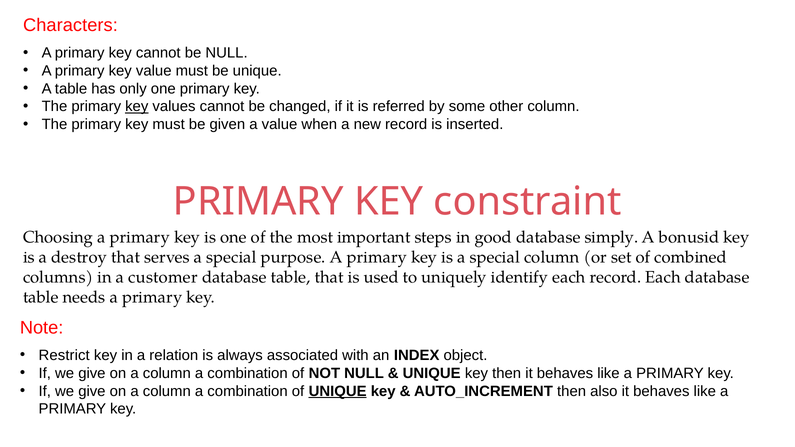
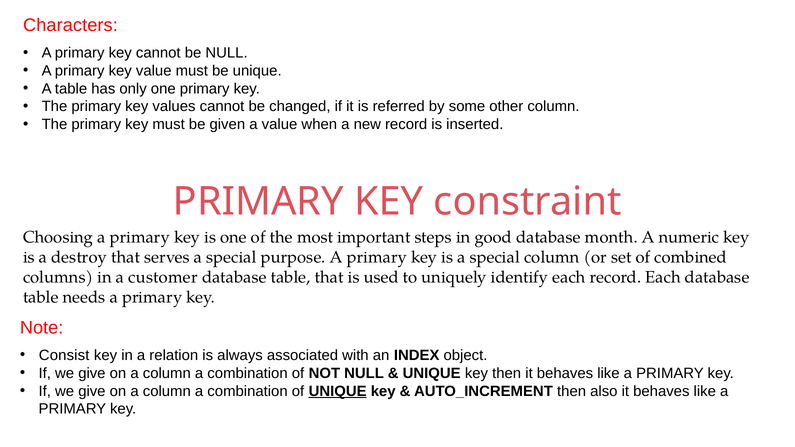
key underline: present -> none (137, 107)
simply: simply -> month (611, 238)
bonusid: bonusid -> numeric (689, 238)
Restrict: Restrict -> Consist (64, 356)
